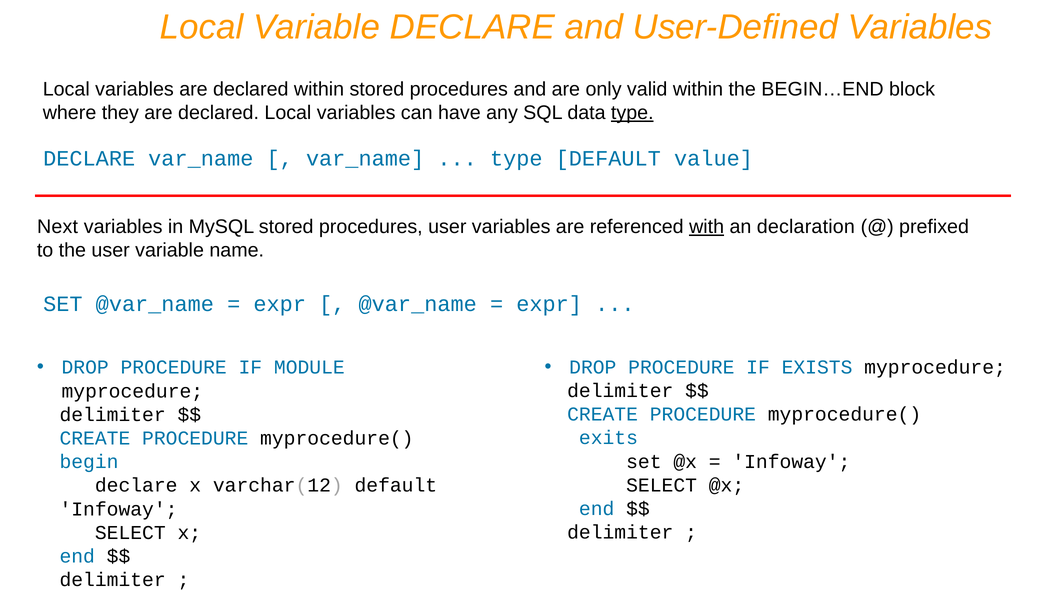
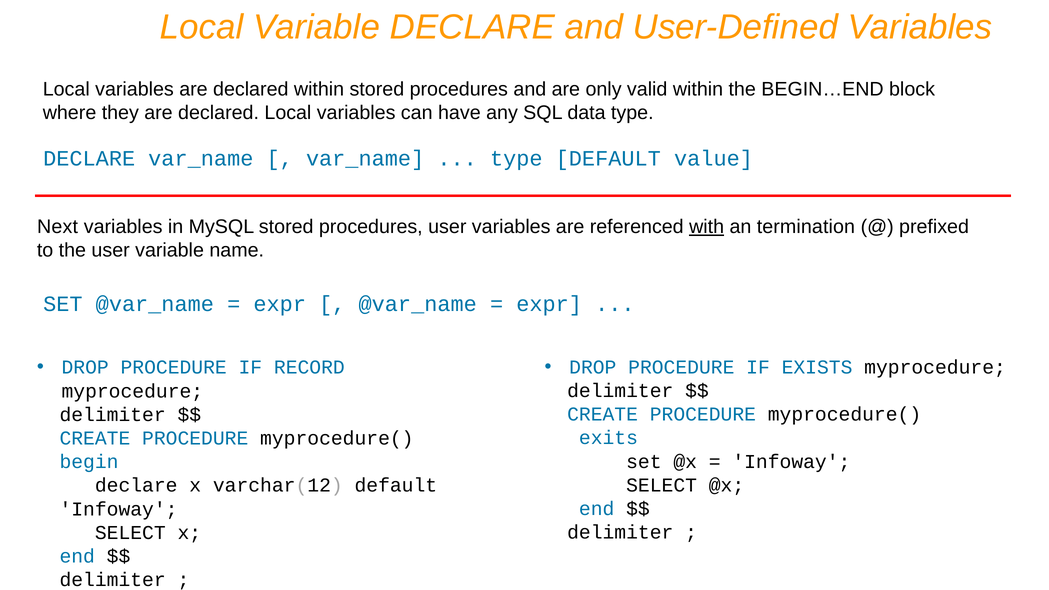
type underline: present -> none (632, 113)
declaration: declaration -> termination (806, 227)
MODULE: MODULE -> RECORD (309, 367)
